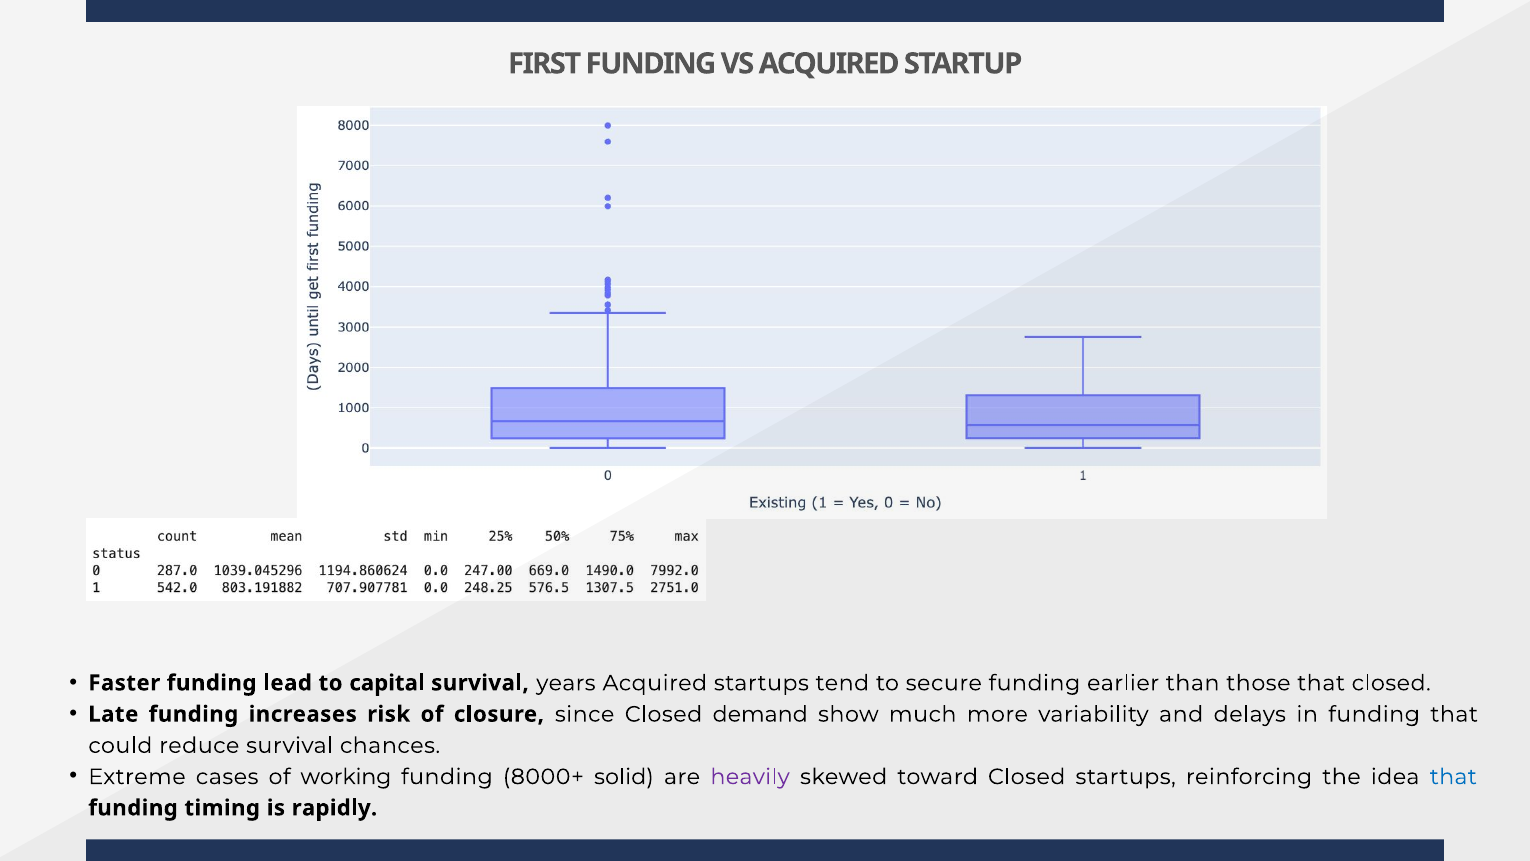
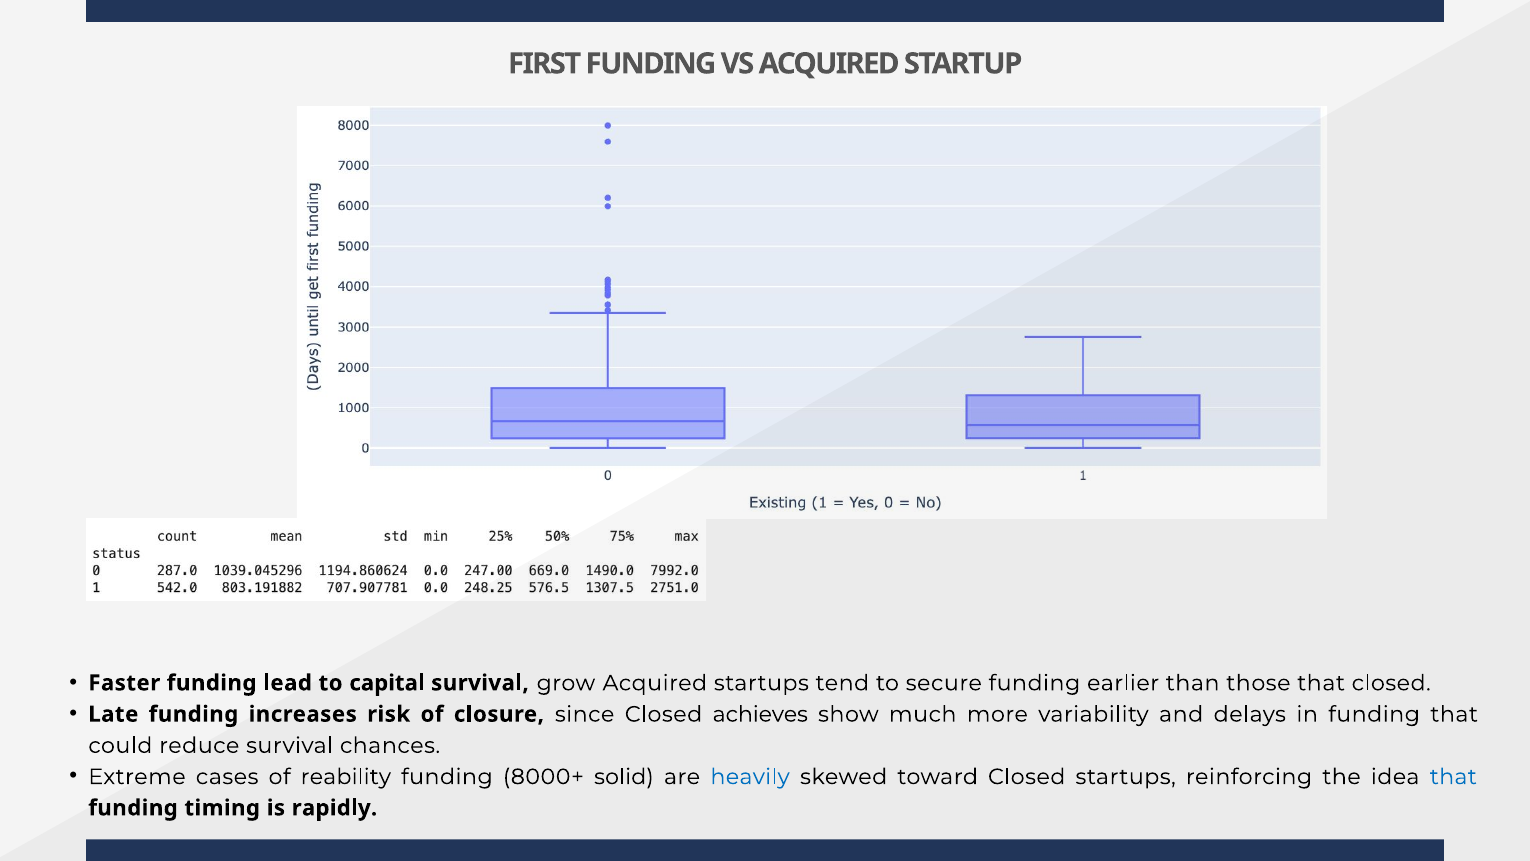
years: years -> grow (566, 683)
demand: demand -> achieves (760, 714)
working: working -> reability (346, 776)
heavily colour: purple -> blue (750, 776)
